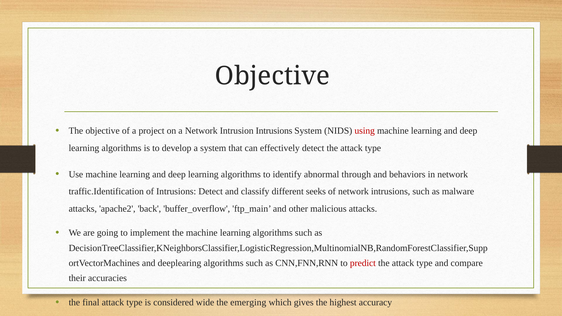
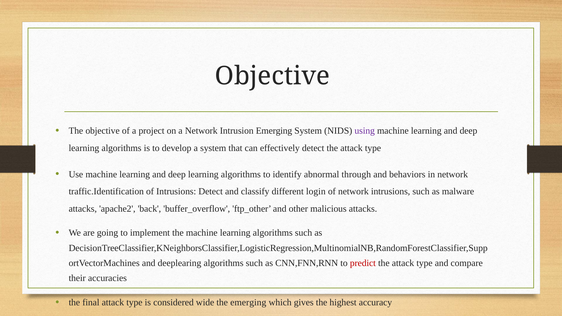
Intrusion Intrusions: Intrusions -> Emerging (274, 131)
using colour: red -> purple (365, 131)
seeks: seeks -> login (316, 191)
ftp_main: ftp_main -> ftp_other (252, 209)
